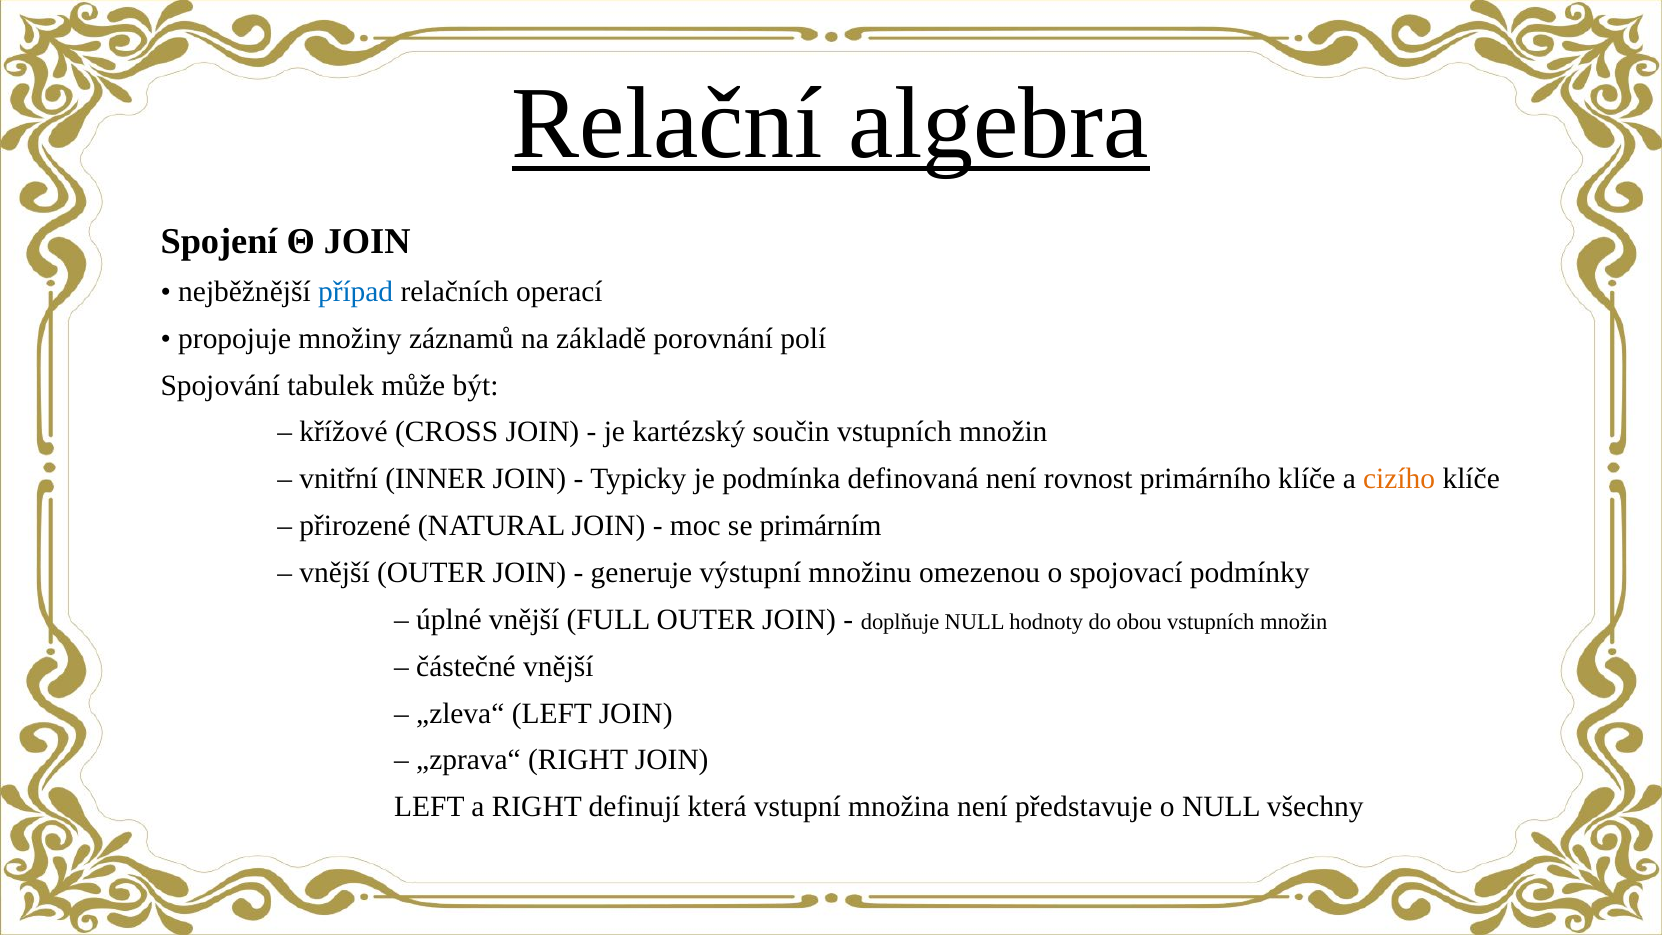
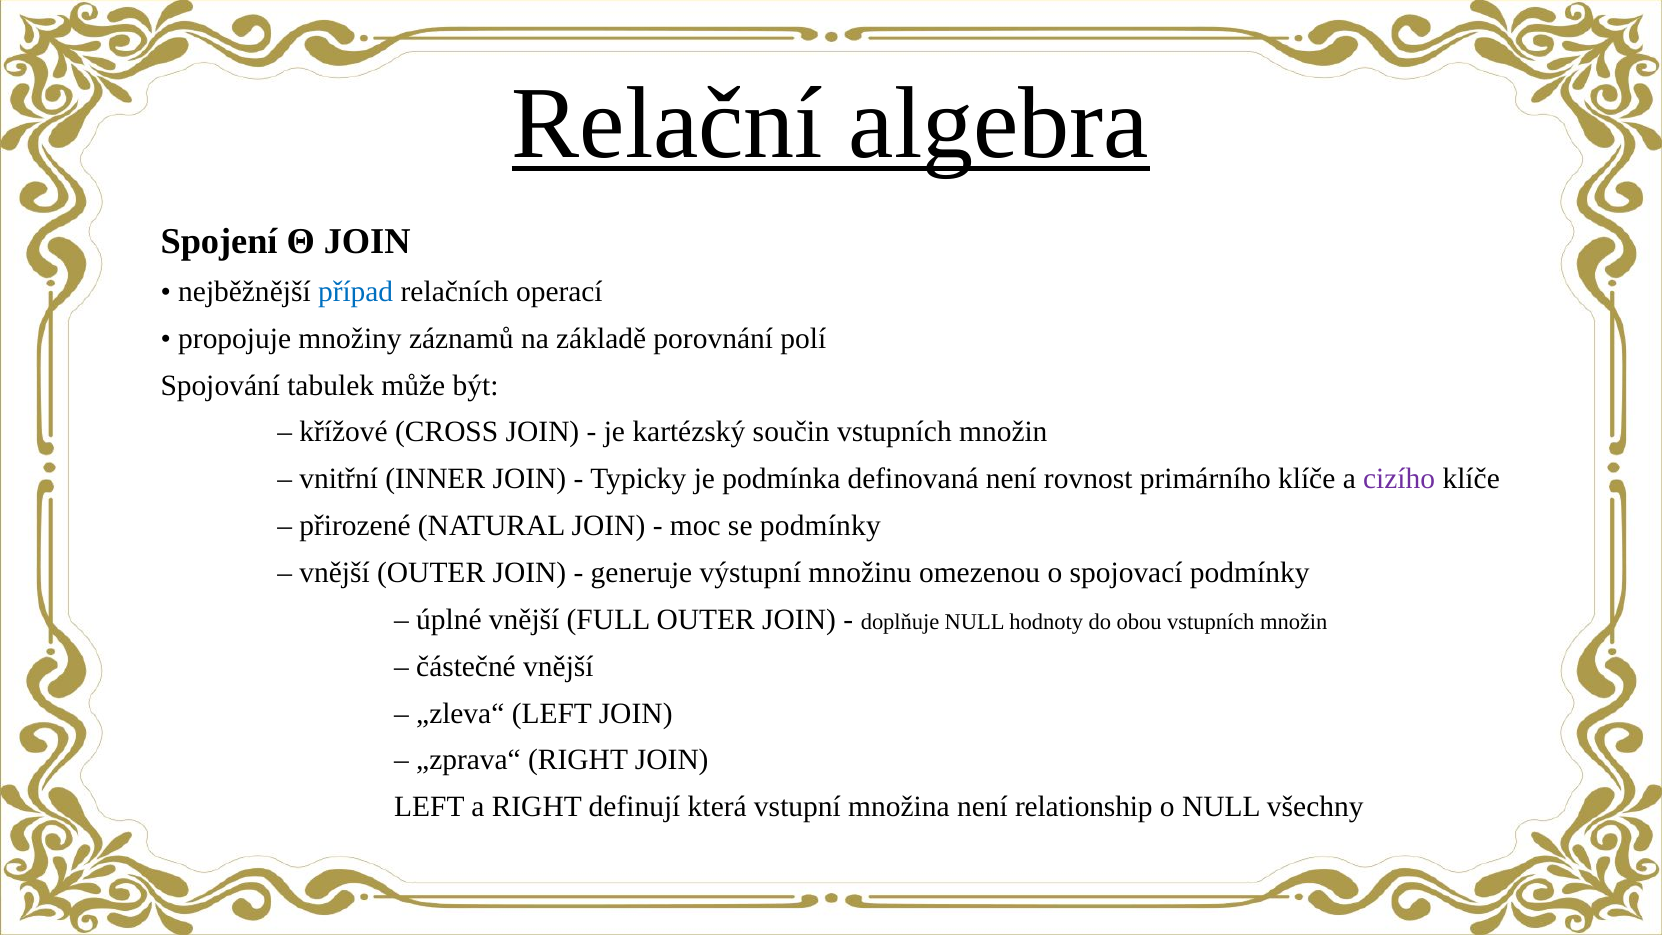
cizího colour: orange -> purple (1399, 479)
se primárním: primárním -> podmínky (820, 526)
představuje: představuje -> relationship (1084, 807)
